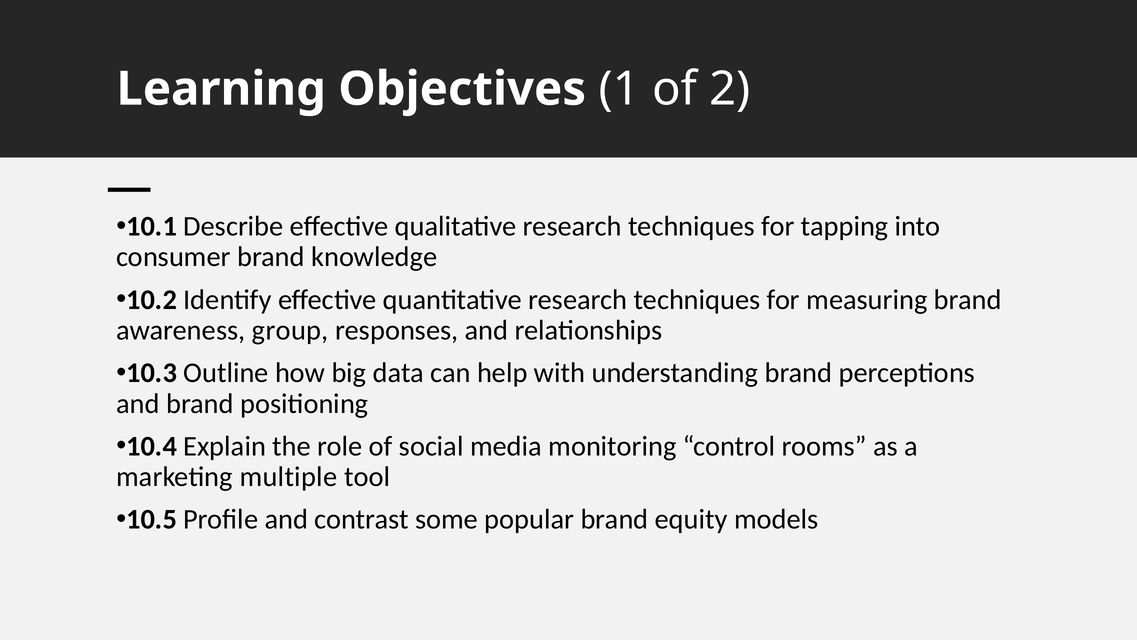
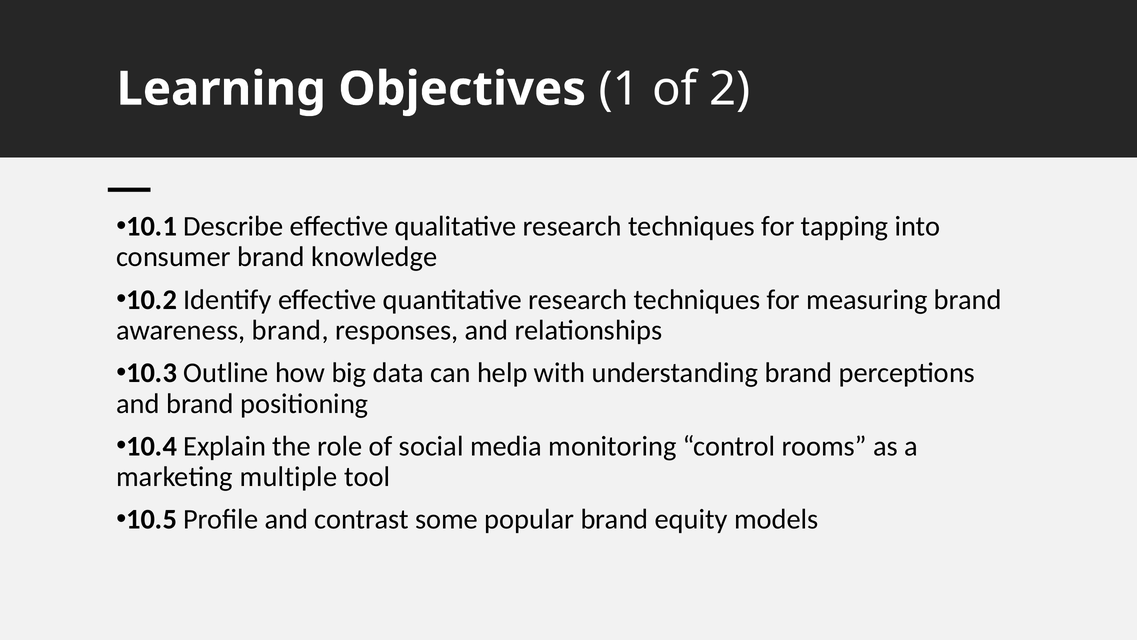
awareness group: group -> brand (290, 330)
